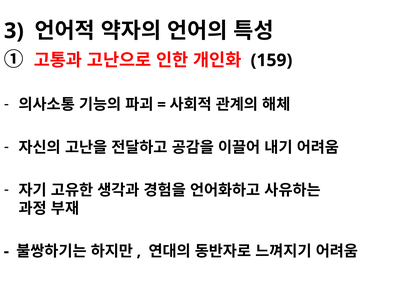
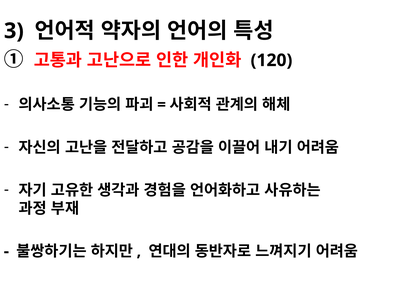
159: 159 -> 120 (271, 60)
